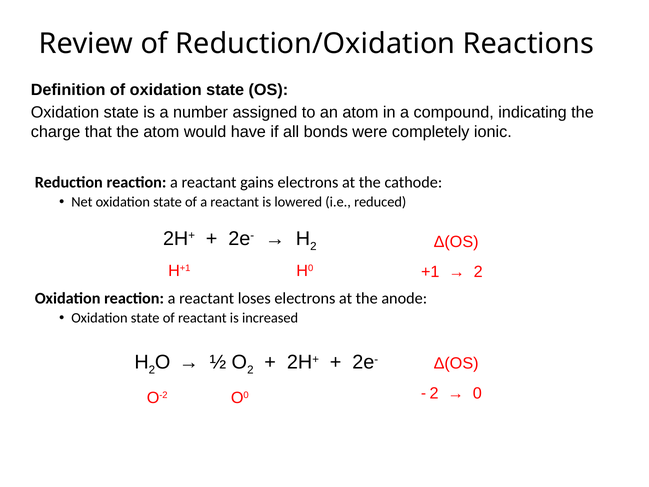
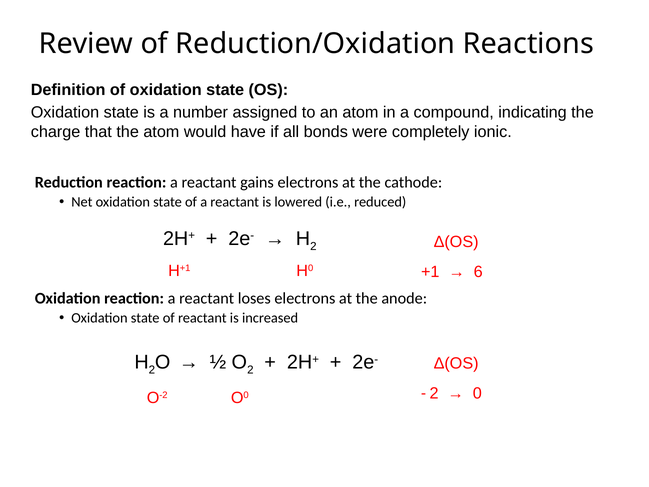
2: 2 -> 6 (478, 272)
